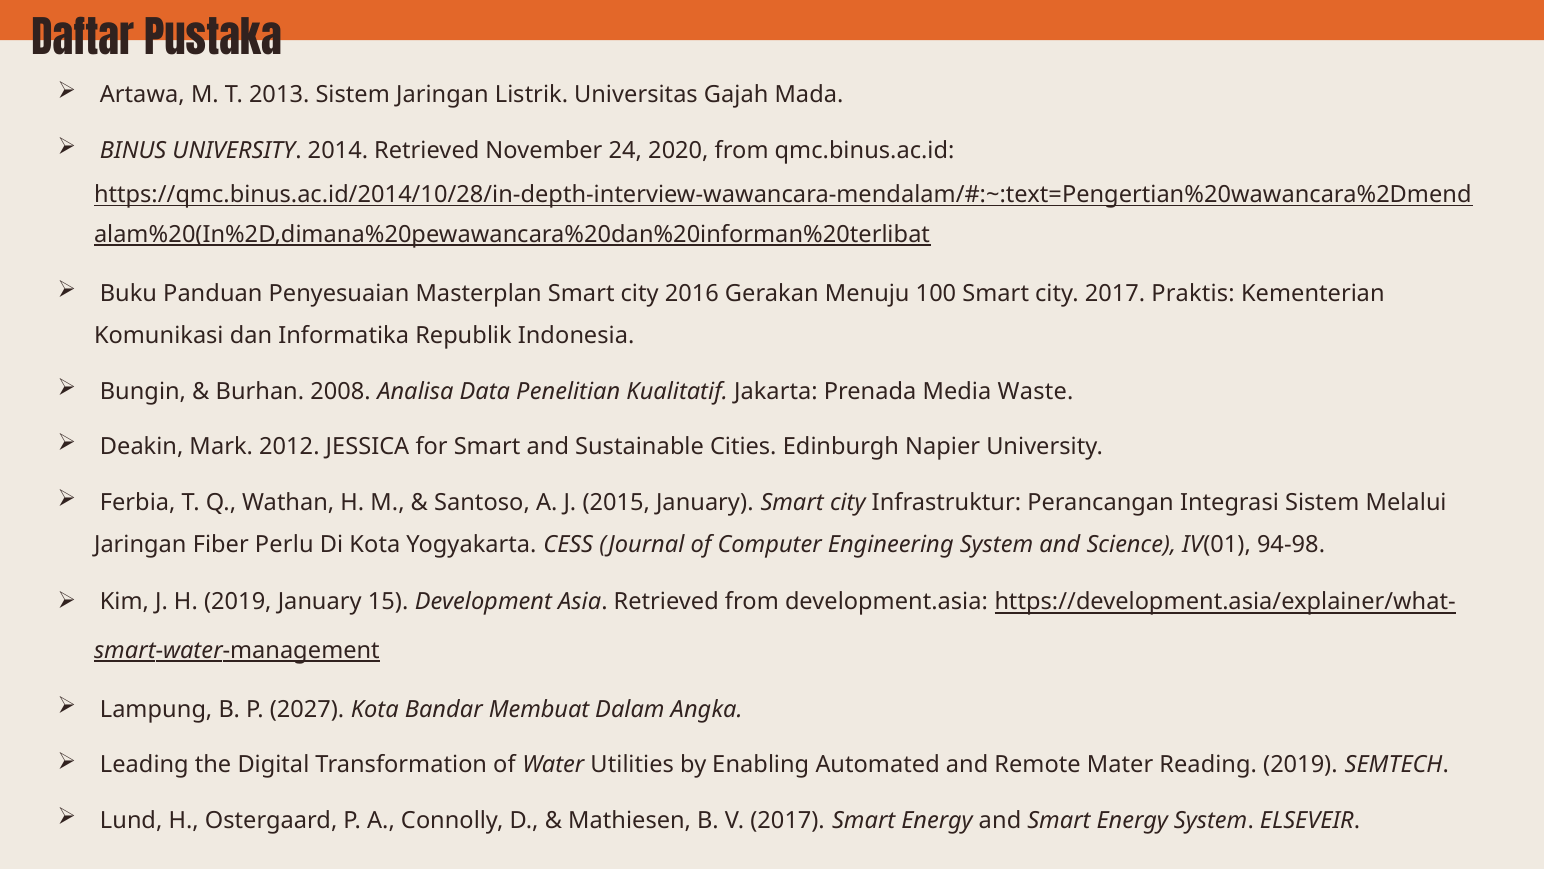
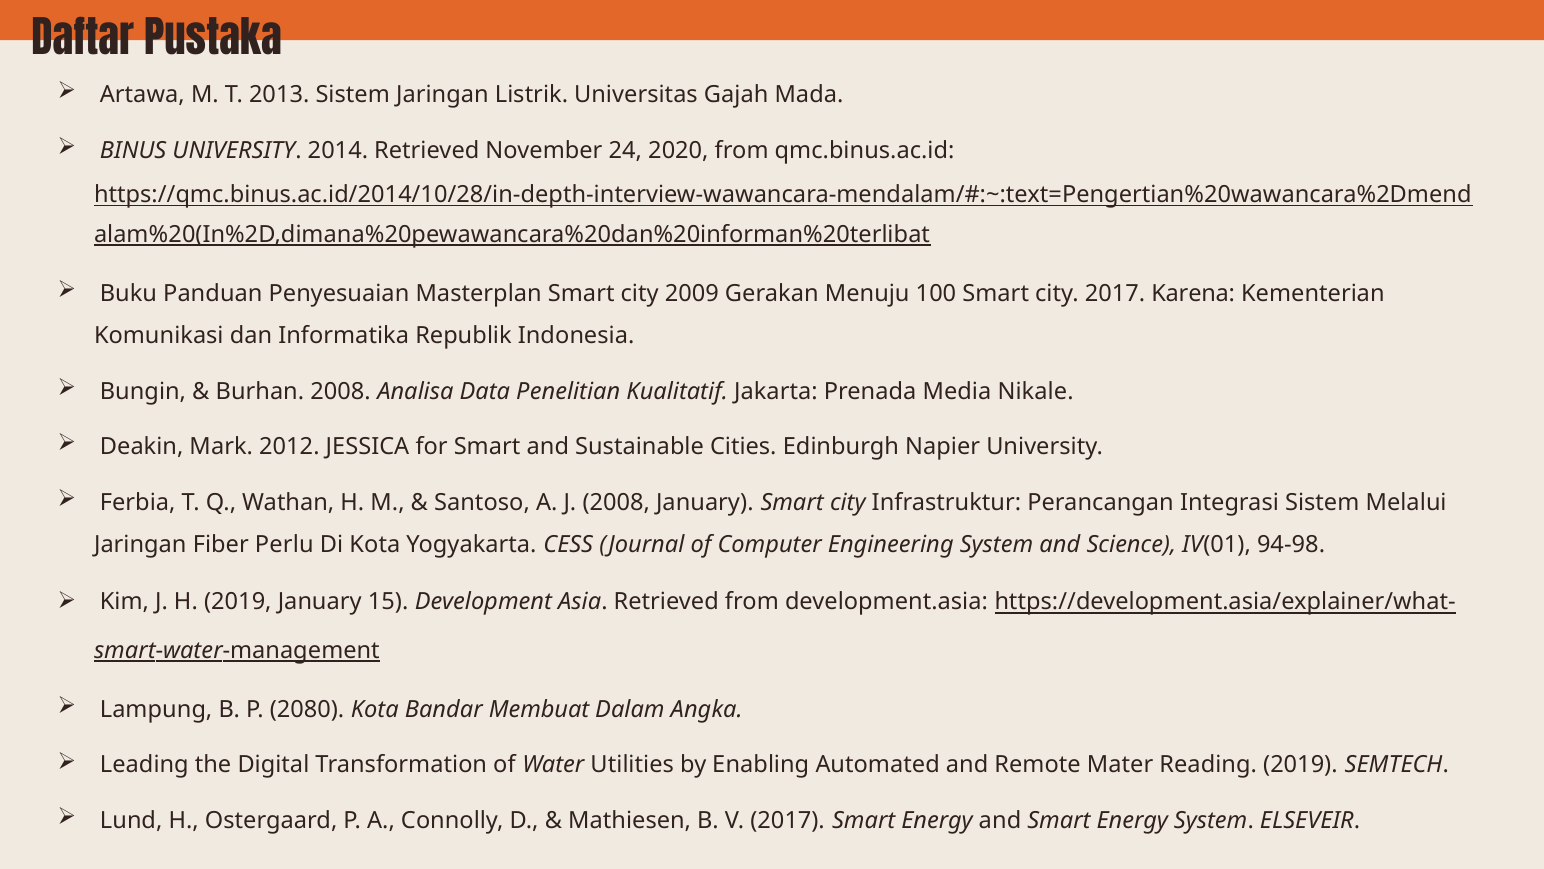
2016: 2016 -> 2009 (692, 293)
Praktis: Praktis -> Karena (1193, 293)
Waste: Waste -> Nikale (1036, 391)
J 2015: 2015 -> 2008 (616, 502)
2027: 2027 -> 2080 (307, 709)
